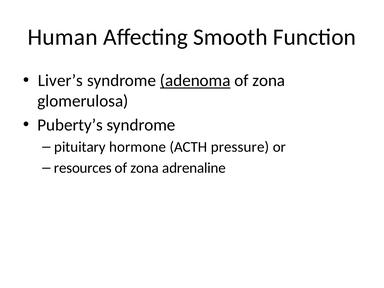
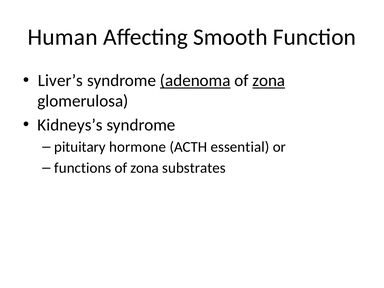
zona underline: none -> present (269, 81)
Puberty’s: Puberty’s -> Kidneys’s (70, 125)
pressure: pressure -> essential (240, 147)
resources: resources -> functions (83, 168)
adrenaline: adrenaline -> substrates (194, 168)
